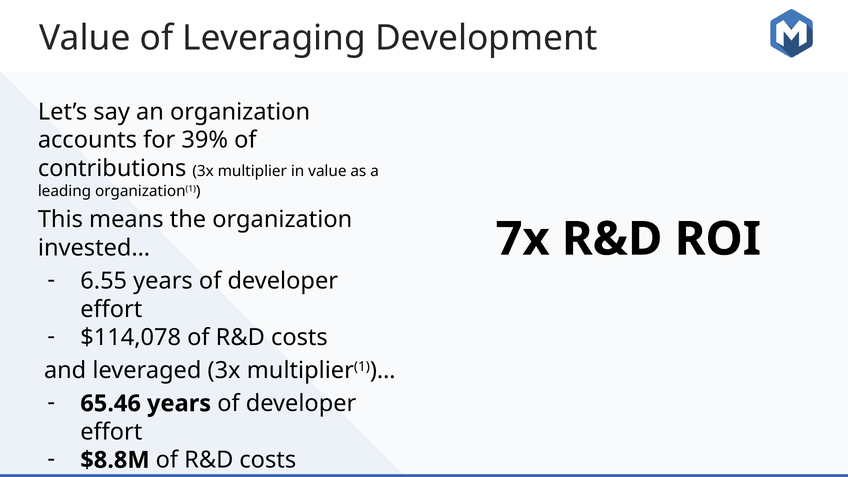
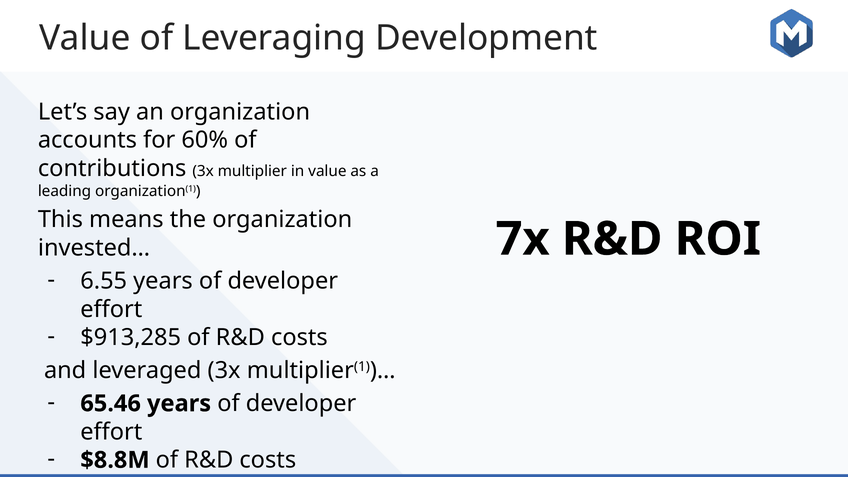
39%: 39% -> 60% (205, 140)
$114,078: $114,078 -> $913,285 (131, 338)
